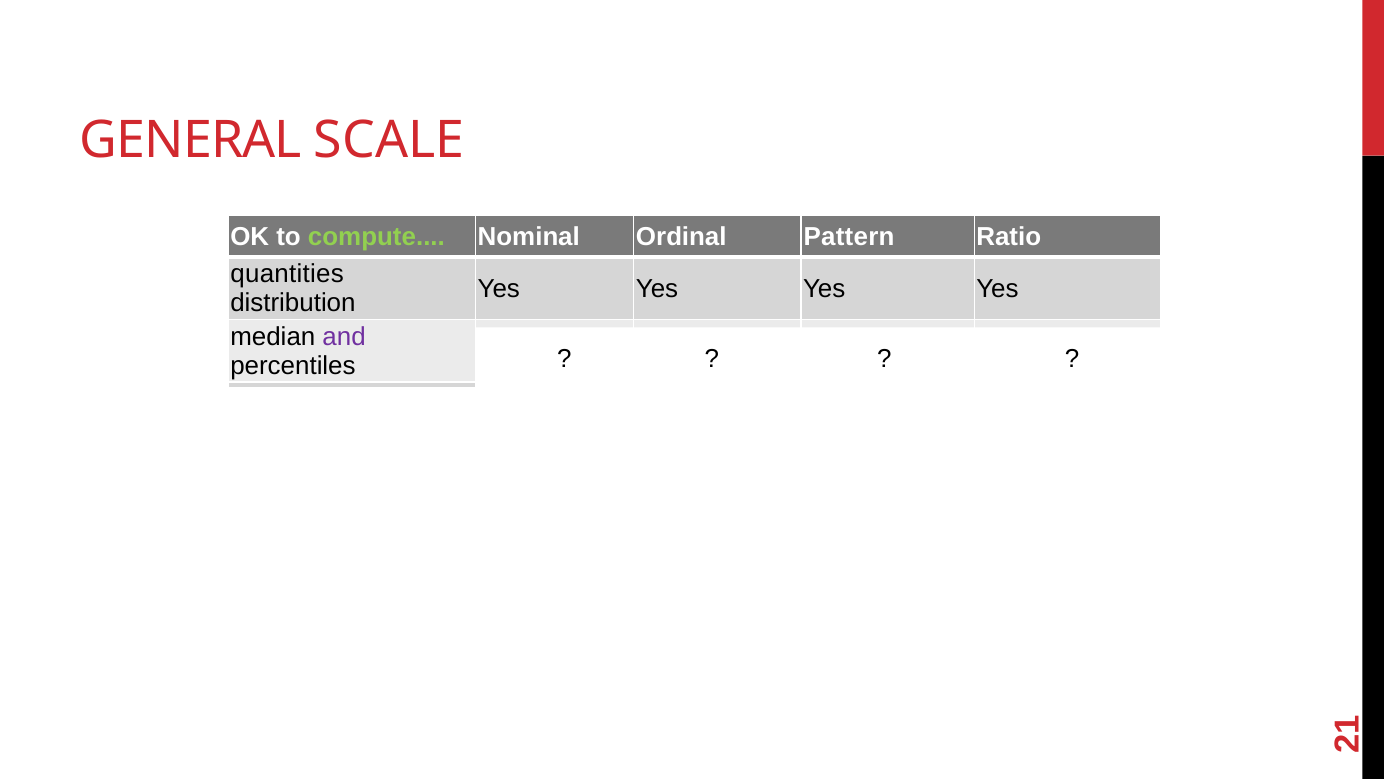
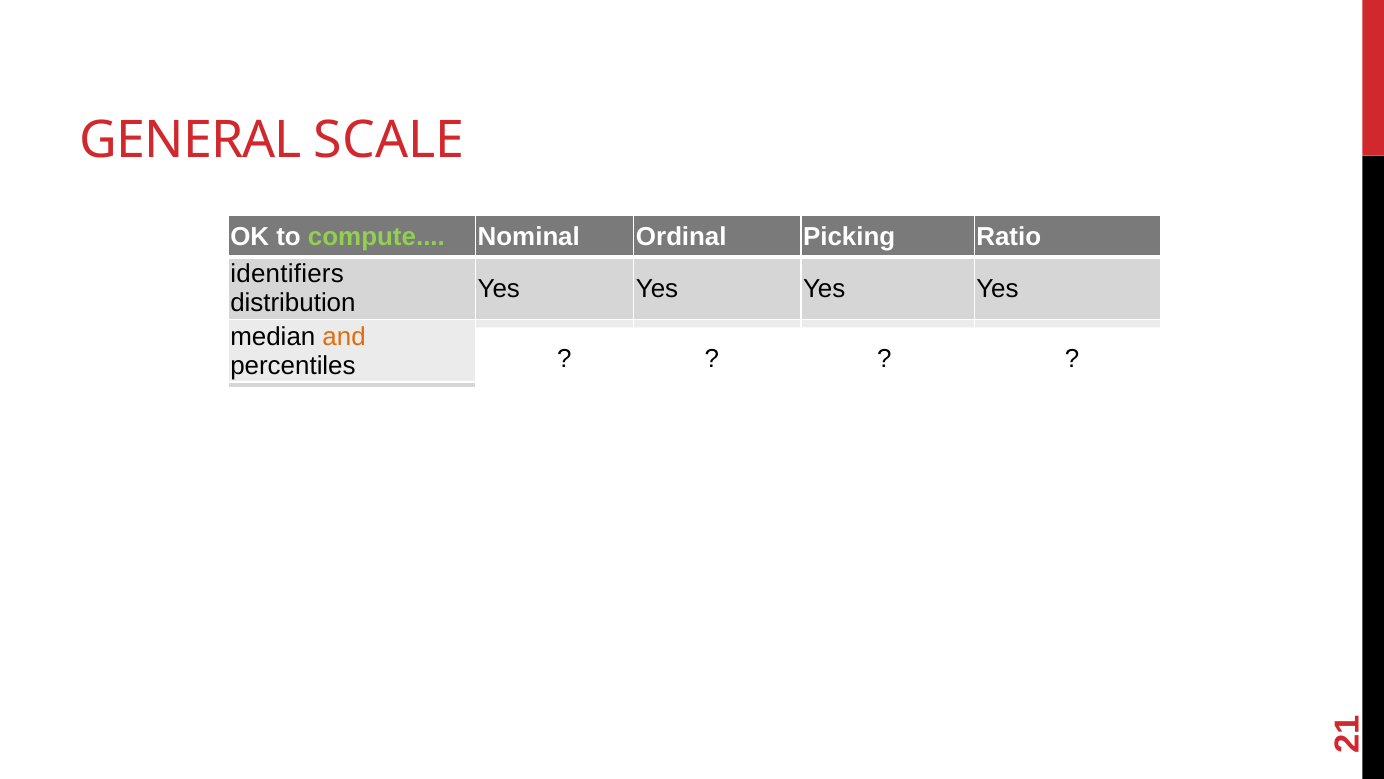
Pattern: Pattern -> Picking (849, 236)
quantities: quantities -> identifiers (287, 274)
and colour: purple -> orange (344, 336)
